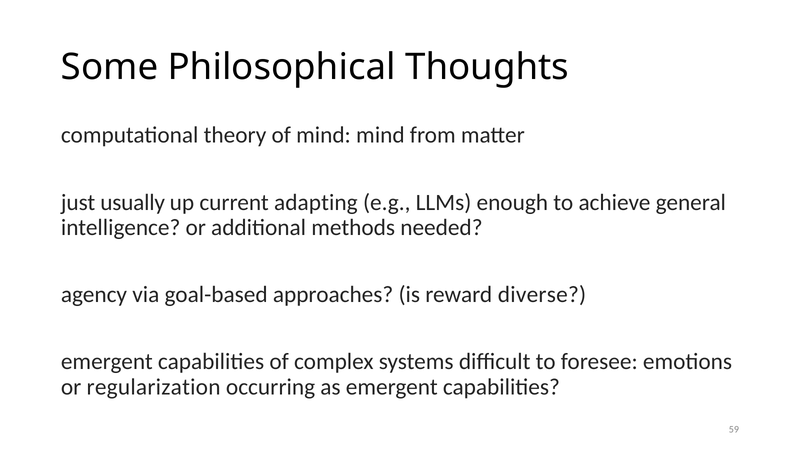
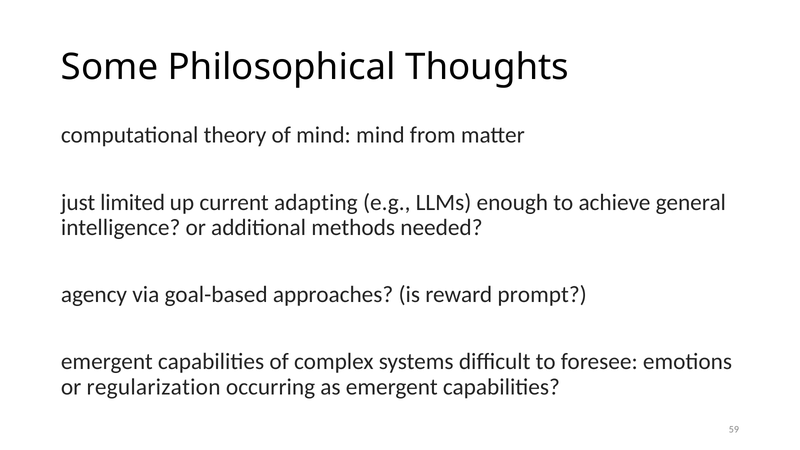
usually: usually -> limited (133, 202)
diverse: diverse -> prompt (542, 295)
